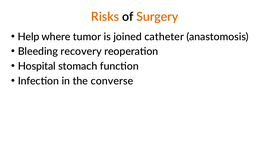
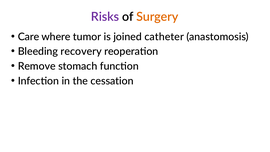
Risks colour: orange -> purple (105, 17)
Help: Help -> Care (28, 37)
Hospital: Hospital -> Remove (37, 66)
converse: converse -> cessation (112, 81)
